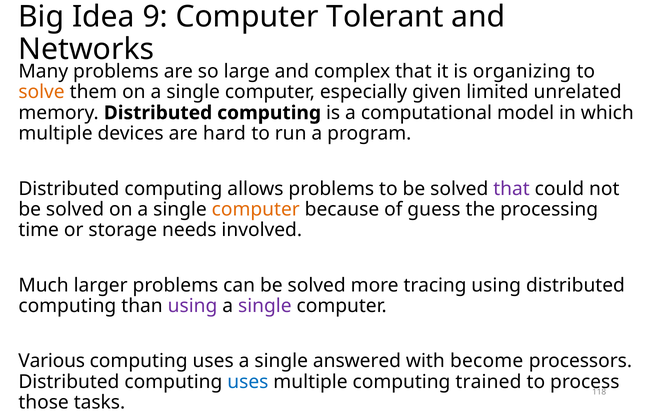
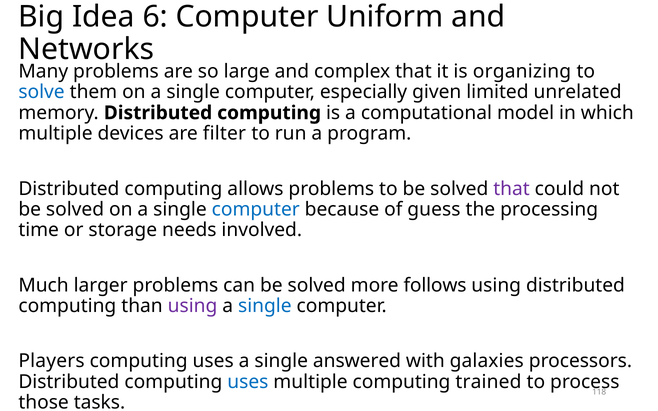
9: 9 -> 6 (155, 17)
Tolerant: Tolerant -> Uniform (385, 17)
solve colour: orange -> blue (42, 92)
hard: hard -> filter (224, 134)
computer colour: orange -> blue (256, 210)
tracing: tracing -> follows (435, 285)
single colour: purple -> blue (265, 306)
Various: Various -> Players (51, 361)
become: become -> galaxies (487, 361)
